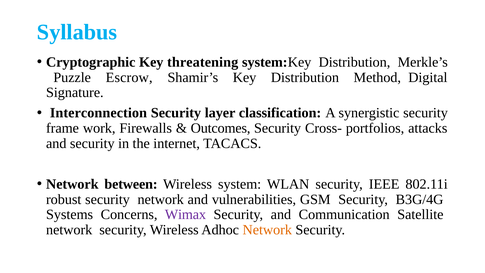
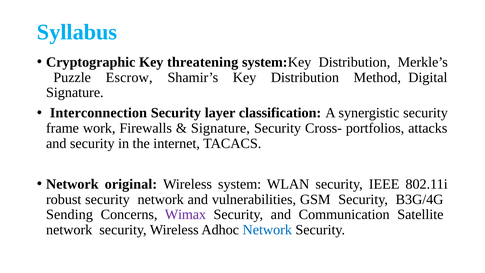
Outcomes: Outcomes -> Signature (220, 128)
between: between -> original (131, 184)
Systems: Systems -> Sending (70, 214)
Network colour: orange -> blue (267, 230)
